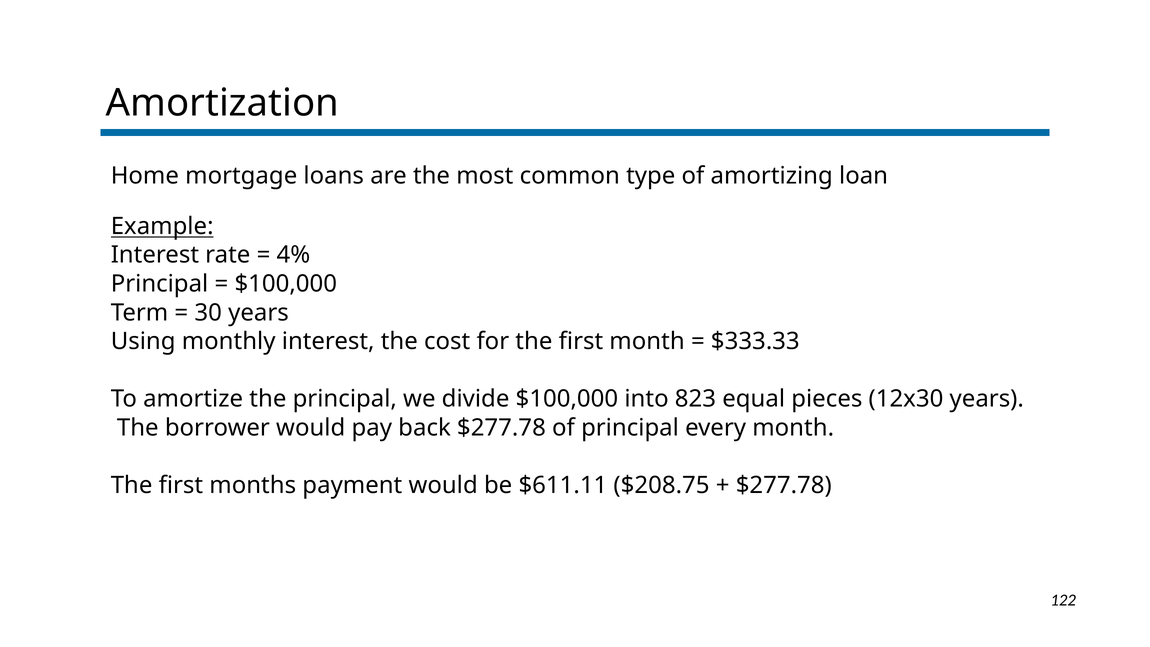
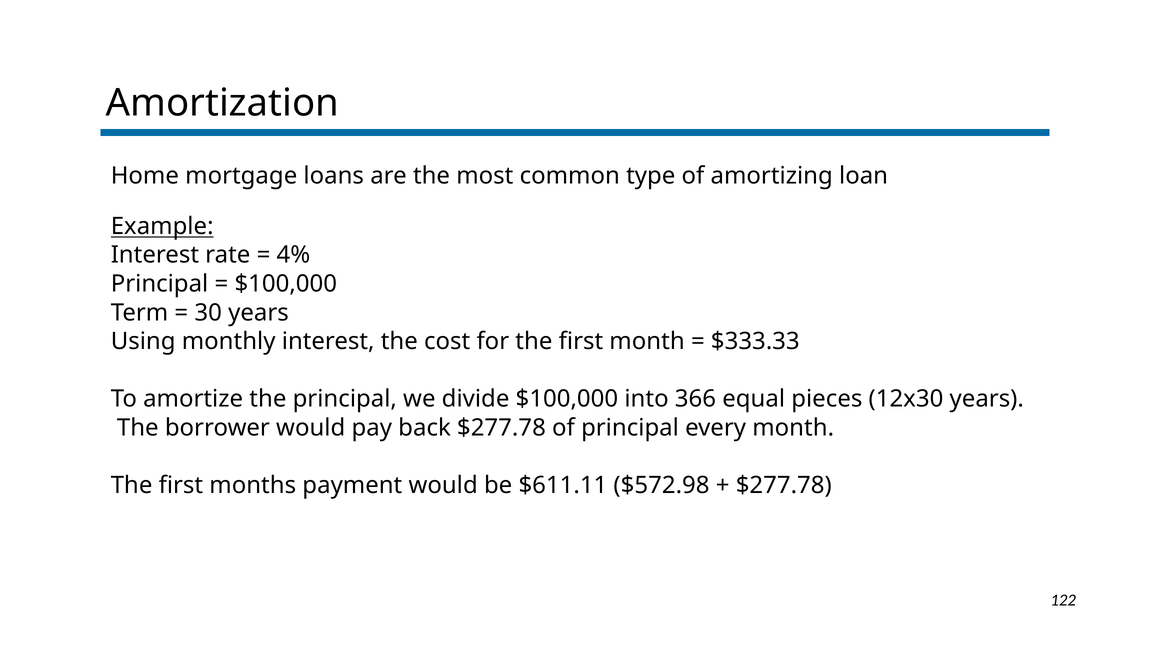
823: 823 -> 366 (695, 399)
$208.75: $208.75 -> $572.98 (662, 485)
